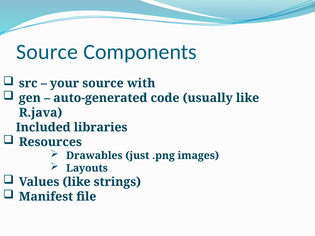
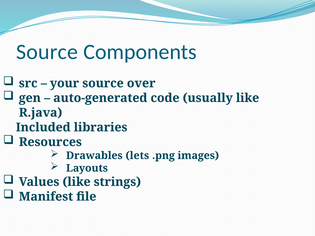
with: with -> over (141, 83)
just: just -> lets (137, 156)
